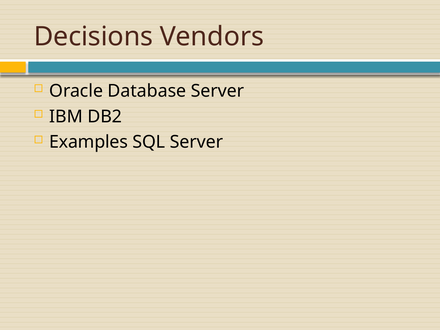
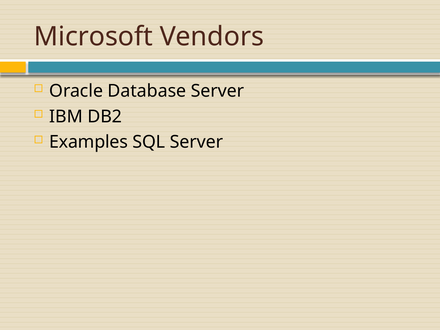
Decisions: Decisions -> Microsoft (93, 37)
